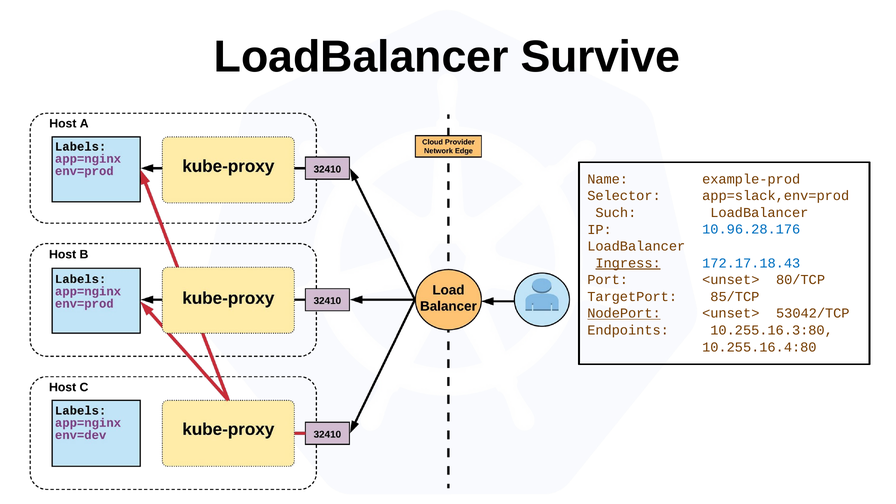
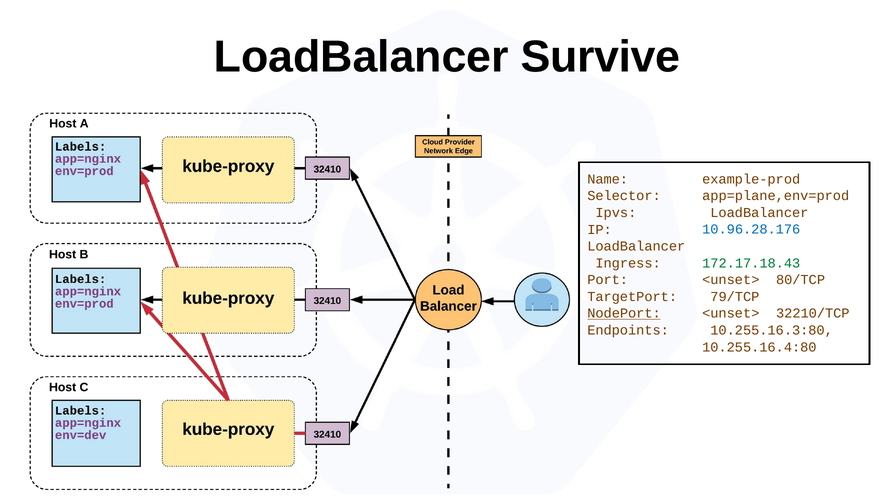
app=slack,env=prod: app=slack,env=prod -> app=plane,env=prod (776, 196)
Such: Such -> Ipvs (616, 213)
Ingress underline: present -> none (628, 263)
172.17.18.43 colour: blue -> green (751, 263)
85/TCP: 85/TCP -> 79/TCP (735, 297)
53042/TCP: 53042/TCP -> 32210/TCP (813, 313)
